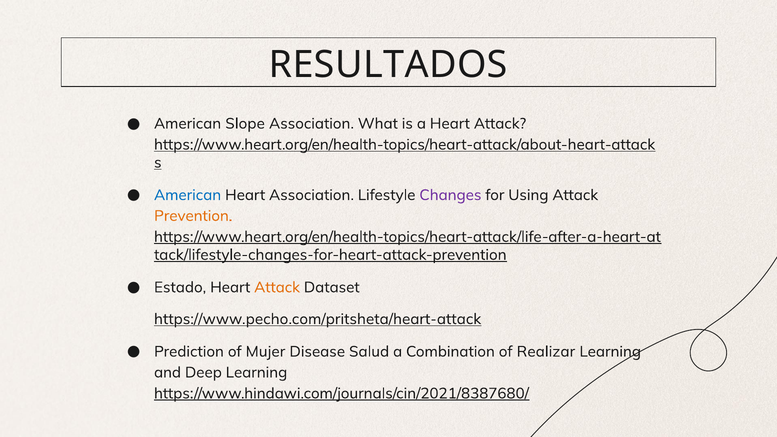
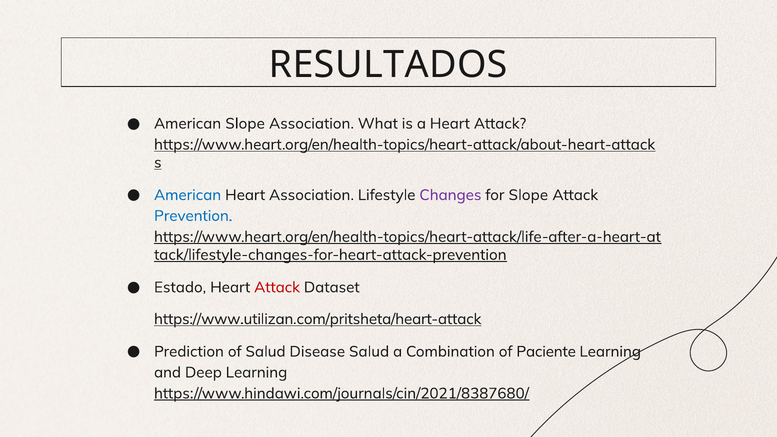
for Using: Using -> Slope (528, 195)
Prevention colour: orange -> blue (193, 216)
Attack colour: orange -> red (277, 287)
https://www.pecho.com/pritsheta/heart-attack: https://www.pecho.com/pritsheta/heart-attack -> https://www.utilizan.com/pritsheta/heart-attack (318, 319)
of Mujer: Mujer -> Salud (266, 352)
Realizar: Realizar -> Paciente (546, 352)
